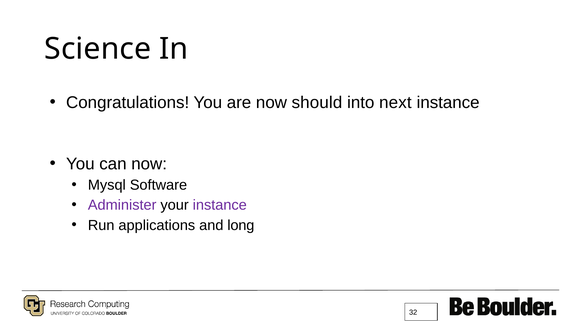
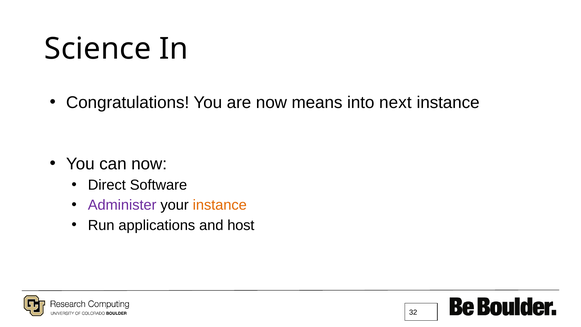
should: should -> means (317, 103)
Mysql: Mysql -> Direct (107, 185)
instance colour: purple -> orange (220, 205)
long: long -> host (241, 225)
